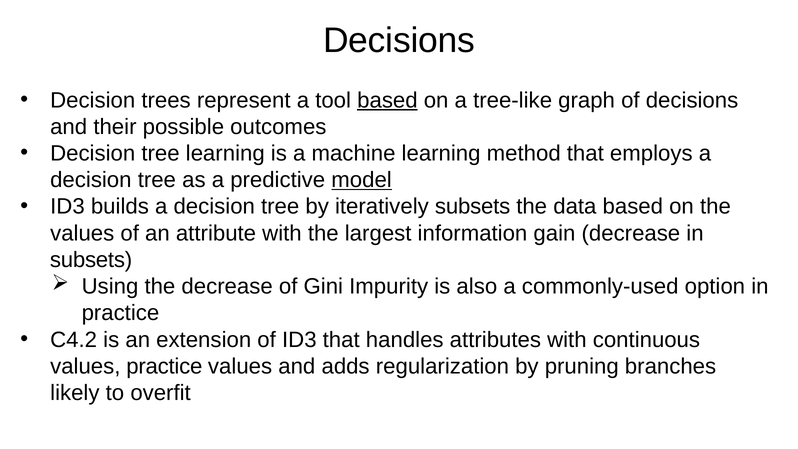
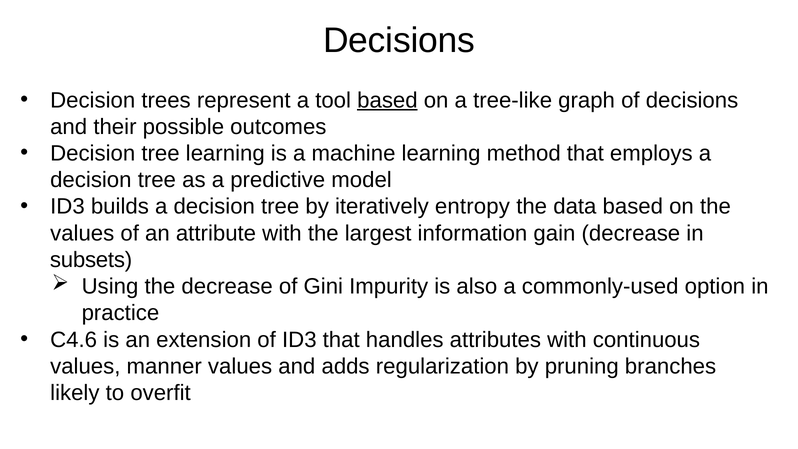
model underline: present -> none (362, 180)
iteratively subsets: subsets -> entropy (472, 207)
C4.2: C4.2 -> C4.6 (74, 340)
values practice: practice -> manner (164, 366)
